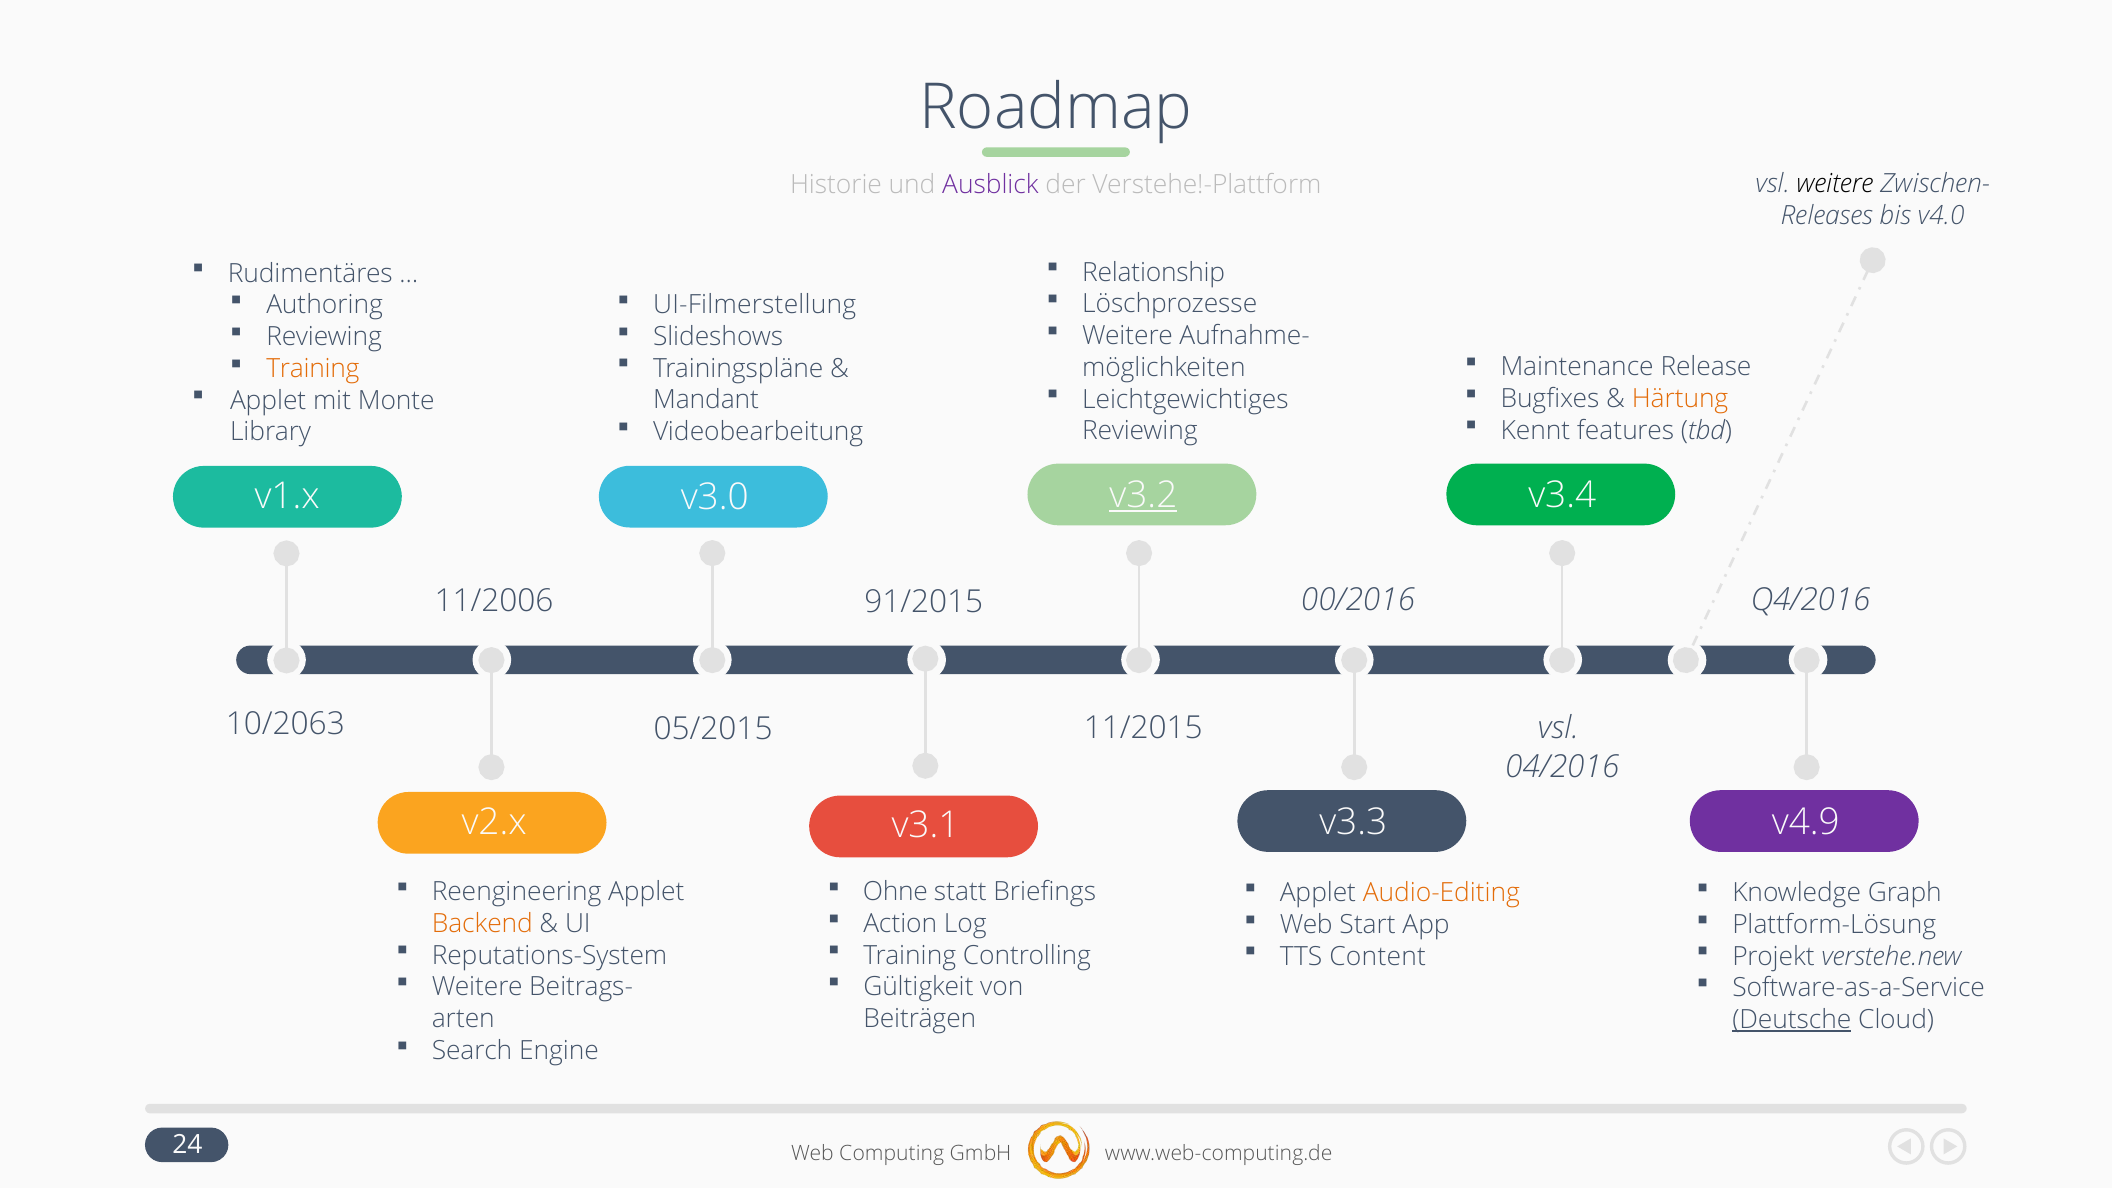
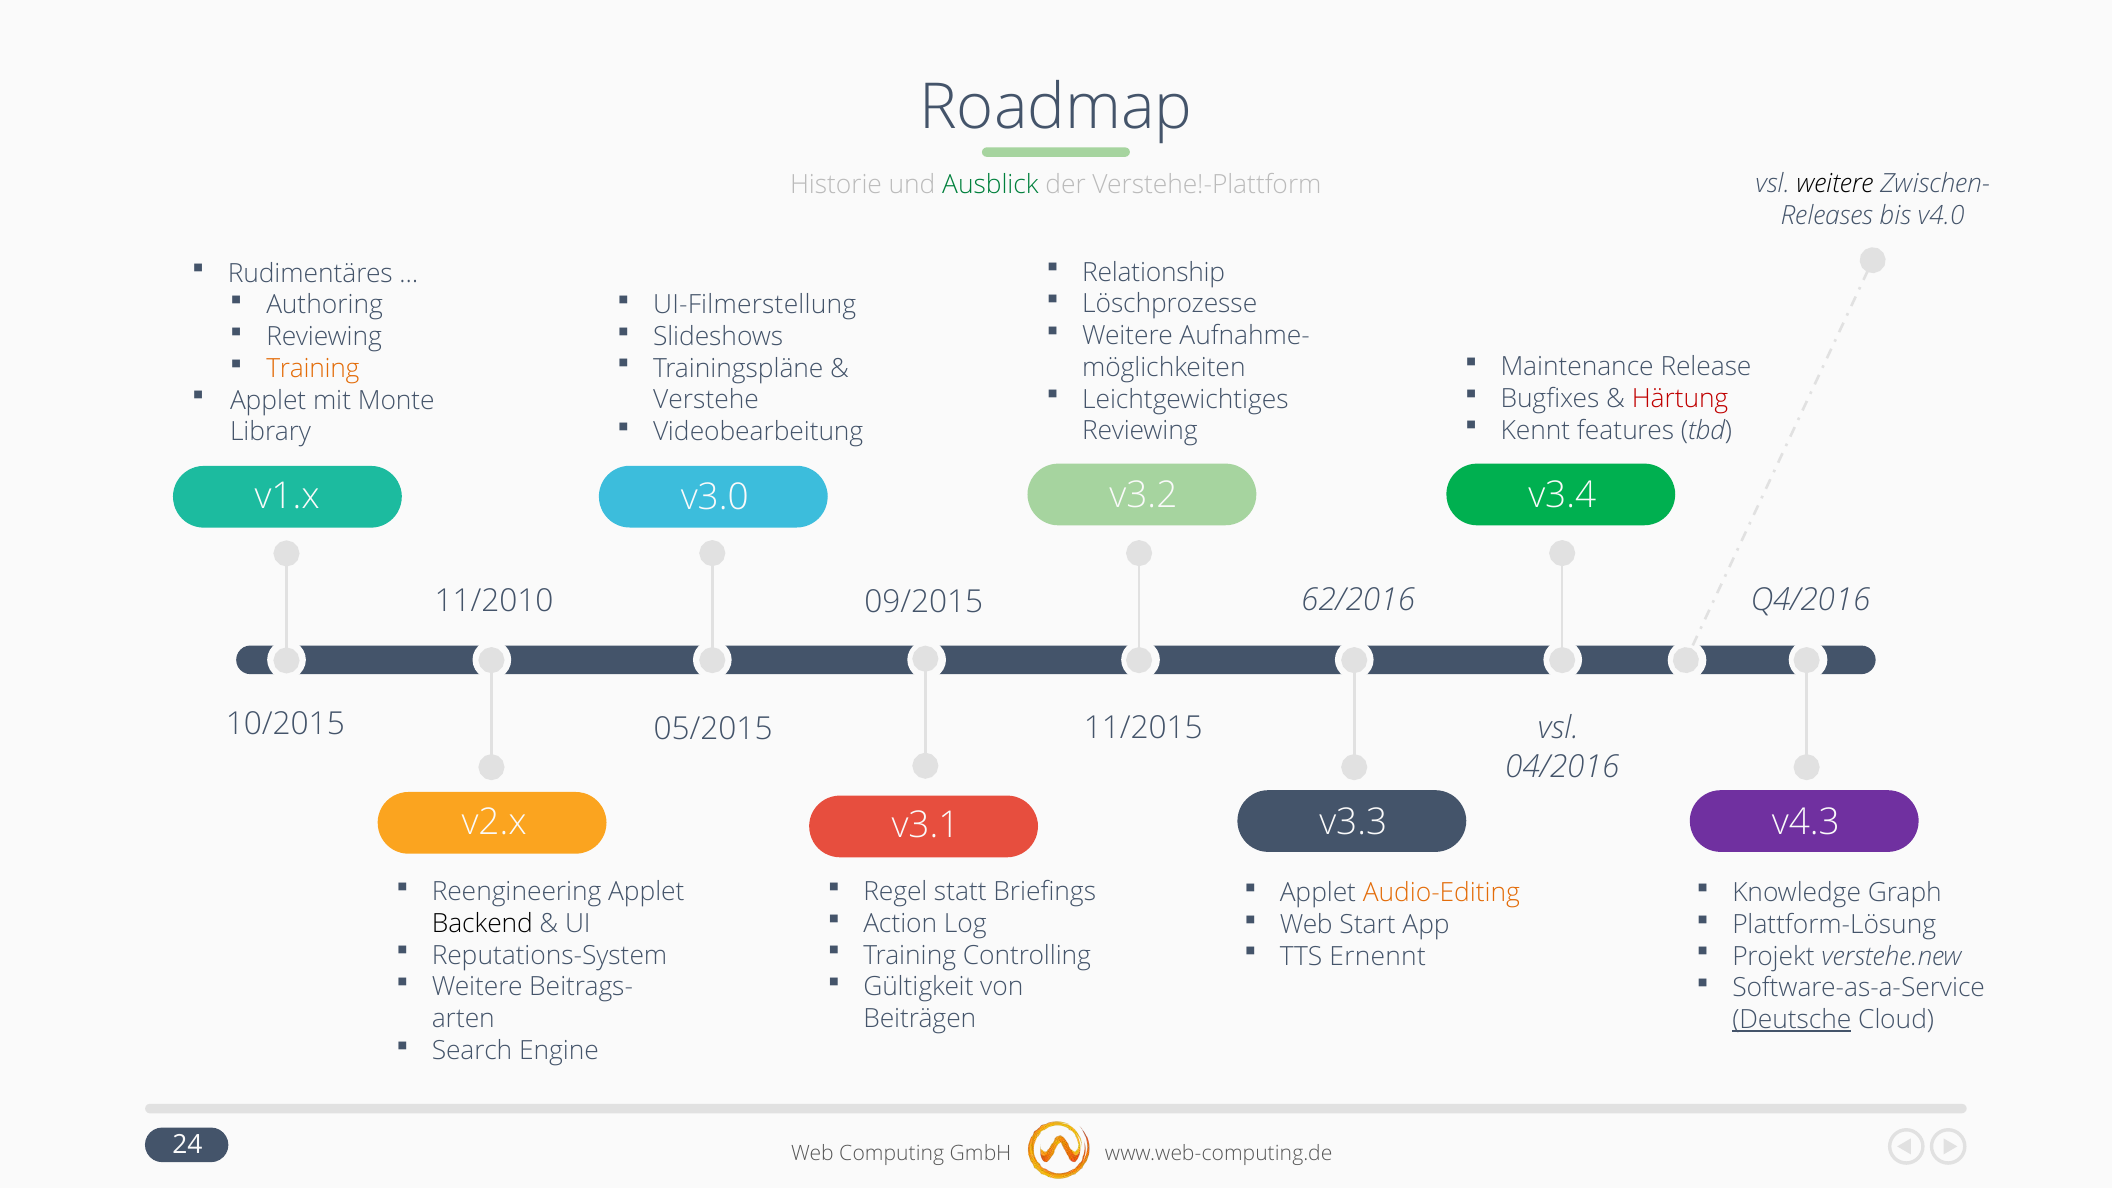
Ausblick colour: purple -> green (990, 185)
Härtung colour: orange -> red (1680, 399)
Mandant: Mandant -> Verstehe (706, 400)
v3.2 underline: present -> none (1143, 495)
00/2016: 00/2016 -> 62/2016 (1358, 600)
11/2006: 11/2006 -> 11/2010 (494, 601)
91/2015: 91/2015 -> 09/2015 (924, 602)
10/2063: 10/2063 -> 10/2015 (285, 724)
v4.9: v4.9 -> v4.3 (1806, 822)
Ohne: Ohne -> Regel (895, 892)
Backend colour: orange -> black (482, 924)
Content: Content -> Ernennt (1378, 956)
